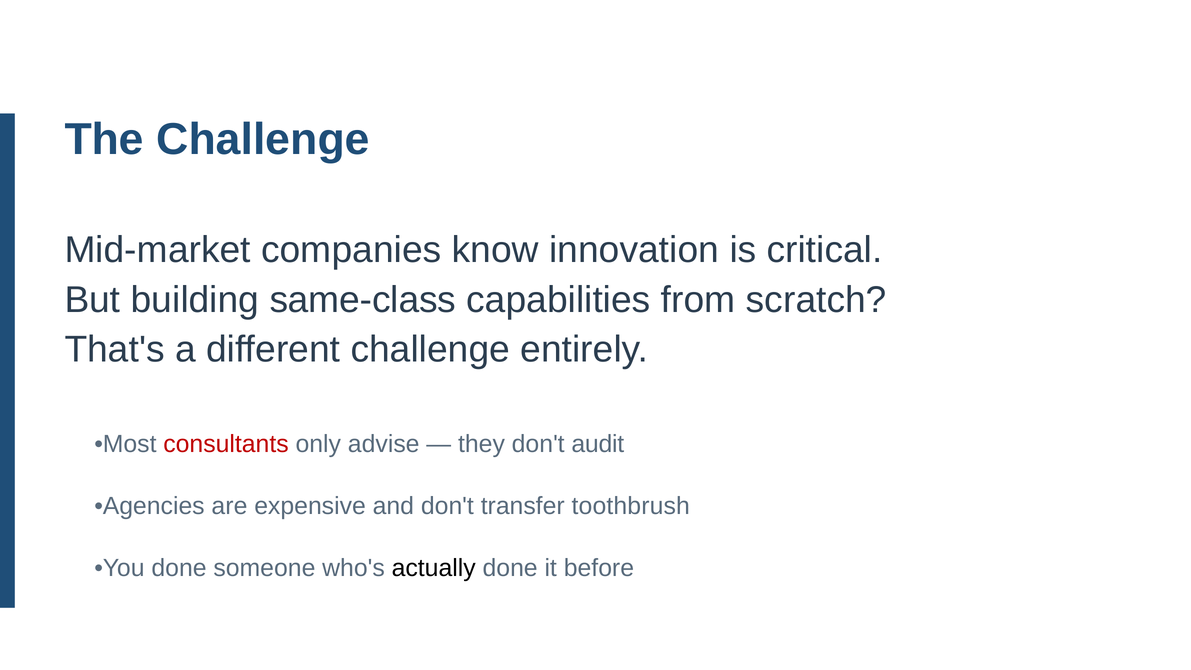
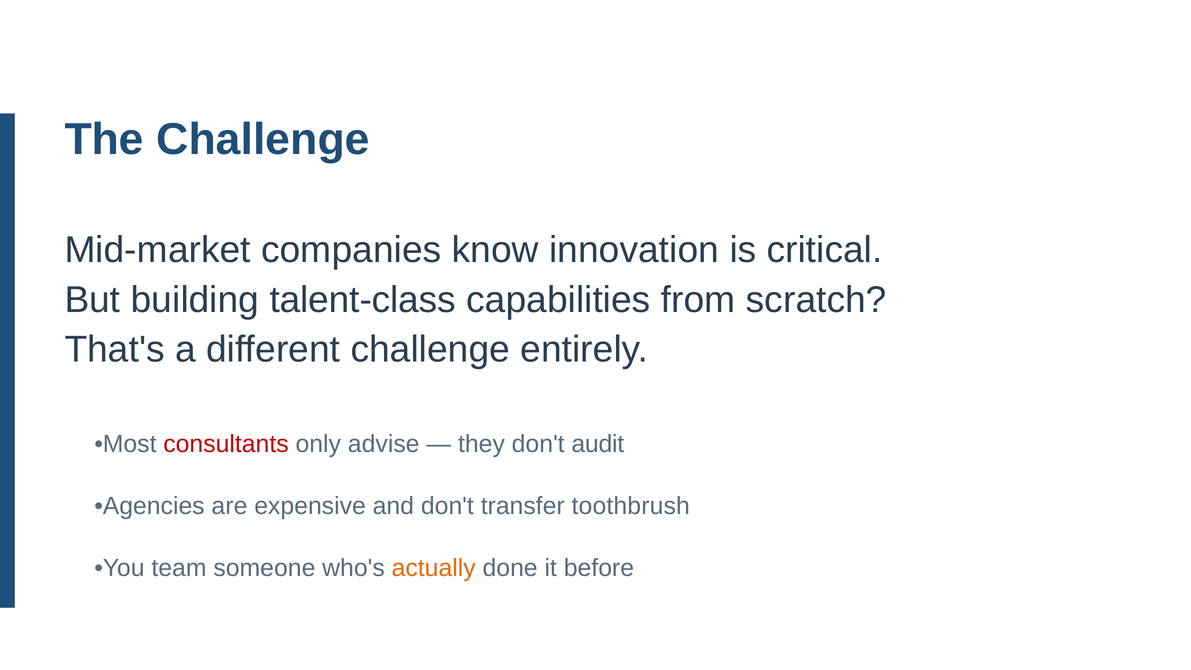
same-class: same-class -> talent-class (363, 300)
You done: done -> team (179, 568)
actually colour: black -> orange (434, 568)
